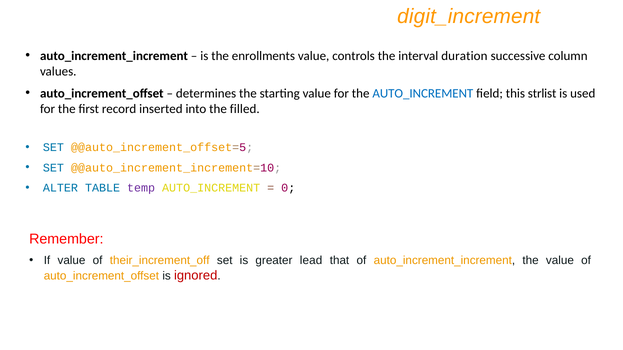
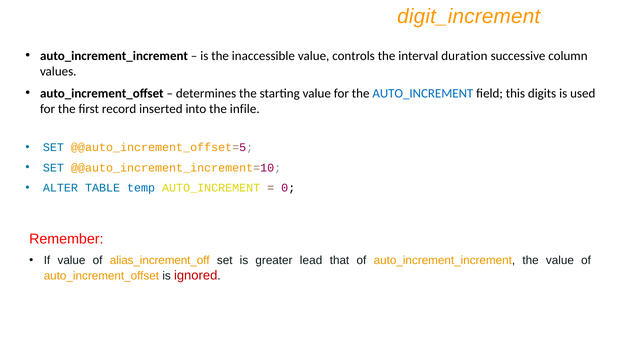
enrollments: enrollments -> inaccessible (263, 56)
strlist: strlist -> digits (542, 93)
filled: filled -> infile (245, 109)
temp colour: purple -> blue (141, 188)
their_increment_off: their_increment_off -> alias_increment_off (160, 261)
